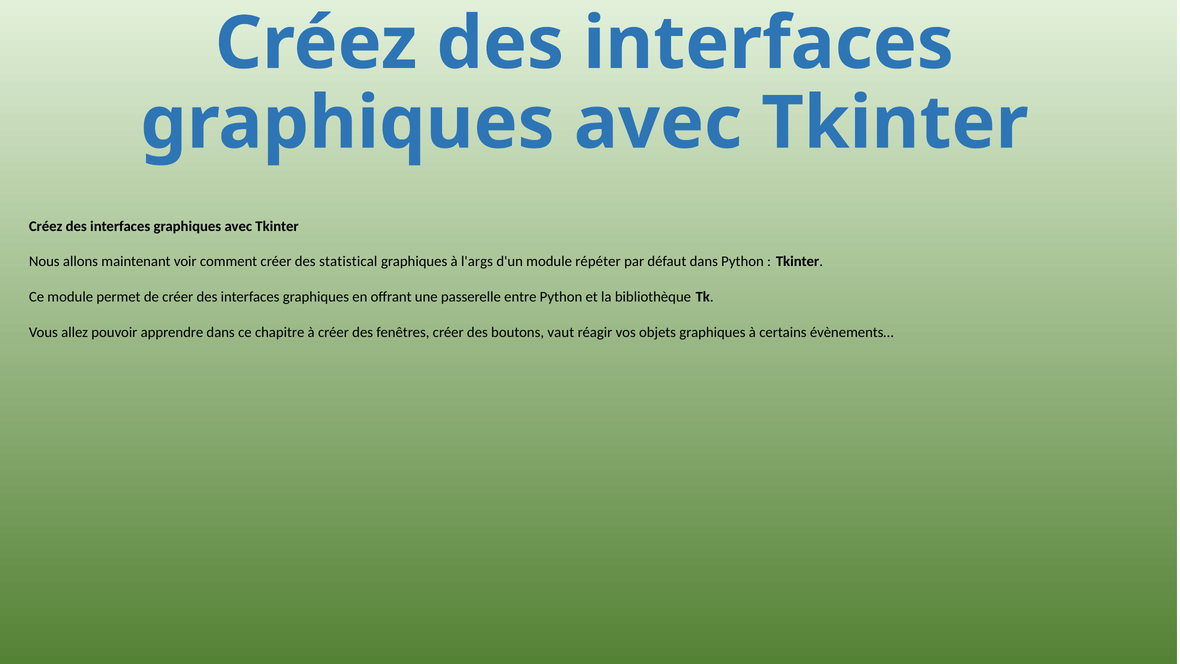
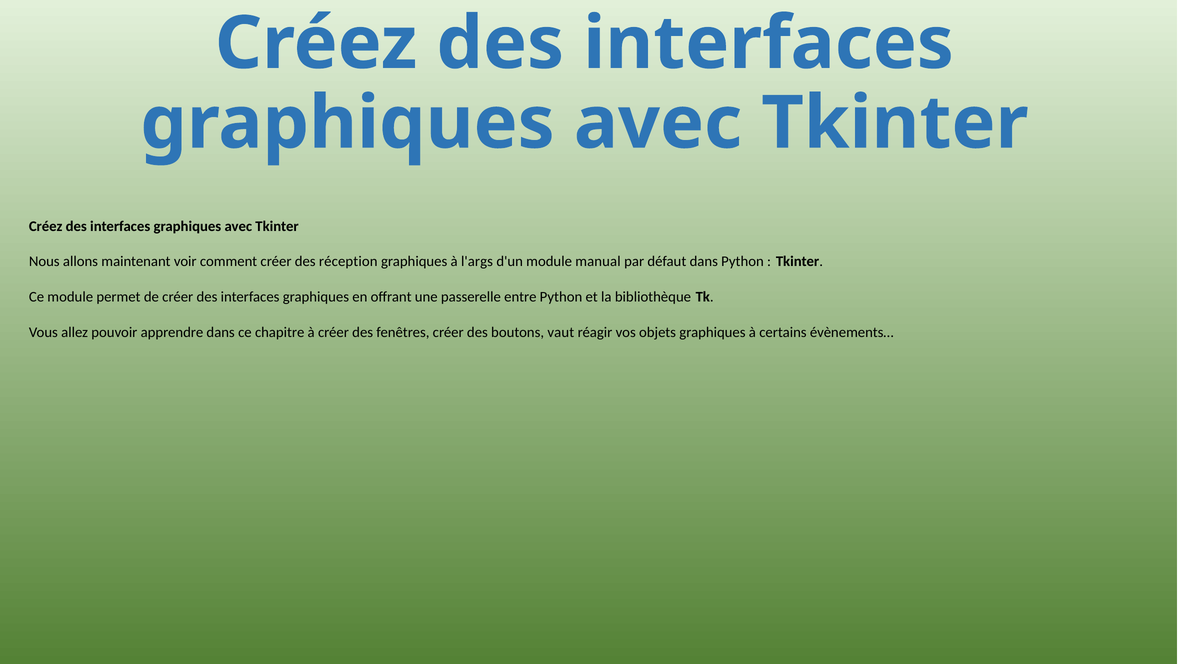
statistical: statistical -> réception (348, 262)
répéter: répéter -> manual (598, 262)
